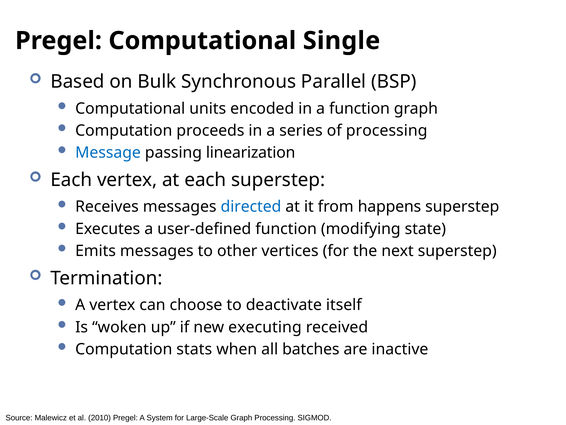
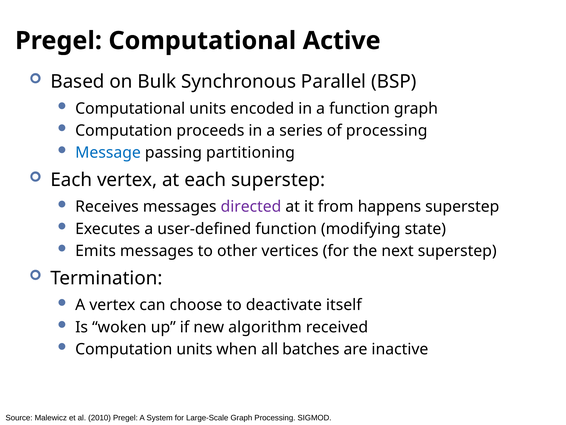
Single: Single -> Active (342, 41)
linearization: linearization -> partitioning (250, 152)
directed colour: blue -> purple (251, 207)
executing: executing -> algorithm (265, 327)
Computation stats: stats -> units (194, 349)
